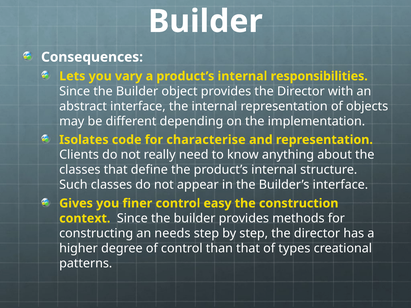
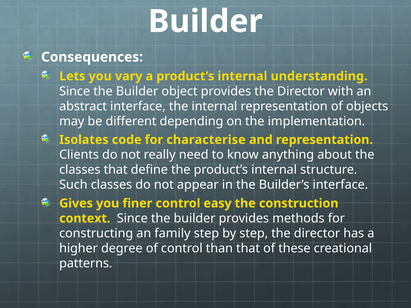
responsibilities: responsibilities -> understanding (319, 76)
needs: needs -> family (172, 234)
types: types -> these (294, 249)
